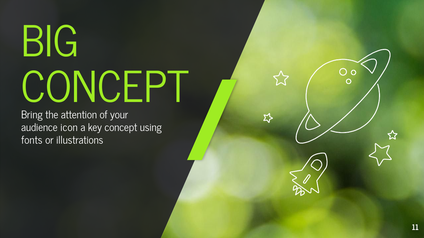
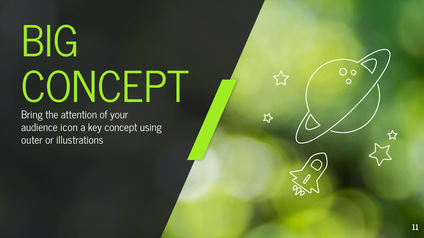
fonts: fonts -> outer (32, 141)
